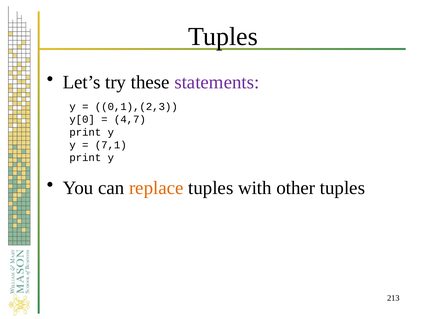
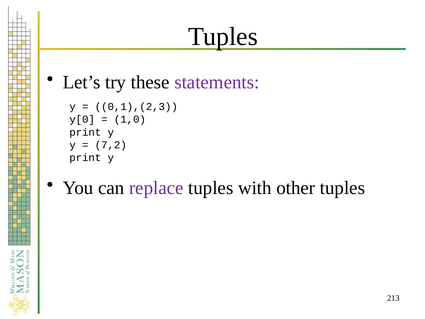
4,7: 4,7 -> 1,0 (130, 119)
7,1: 7,1 -> 7,2 (111, 145)
replace colour: orange -> purple (156, 188)
